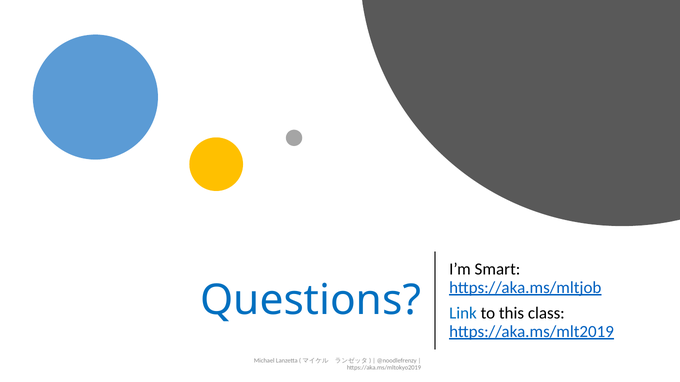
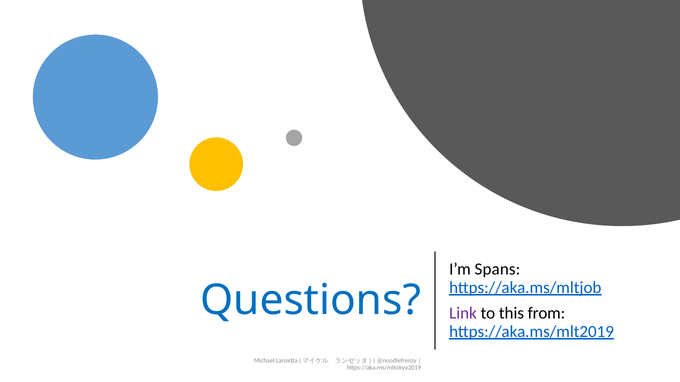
Smart: Smart -> Spans (497, 269)
Link colour: blue -> purple (463, 313)
class: class -> from (546, 313)
